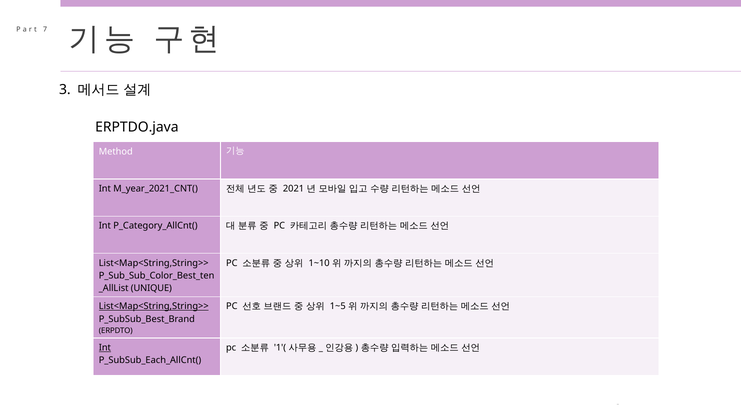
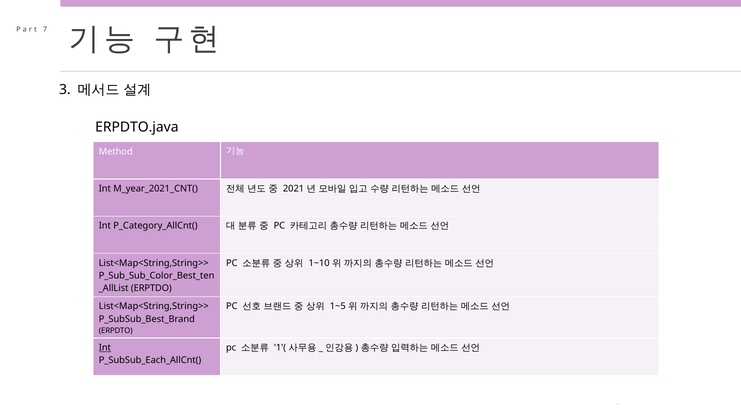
ERPTDO.java: ERPTDO.java -> ERPDTO.java (137, 127)
UNIQUE: UNIQUE -> ERPTDO (151, 288)
List<Map<String,String>> underline: present -> none (154, 306)
